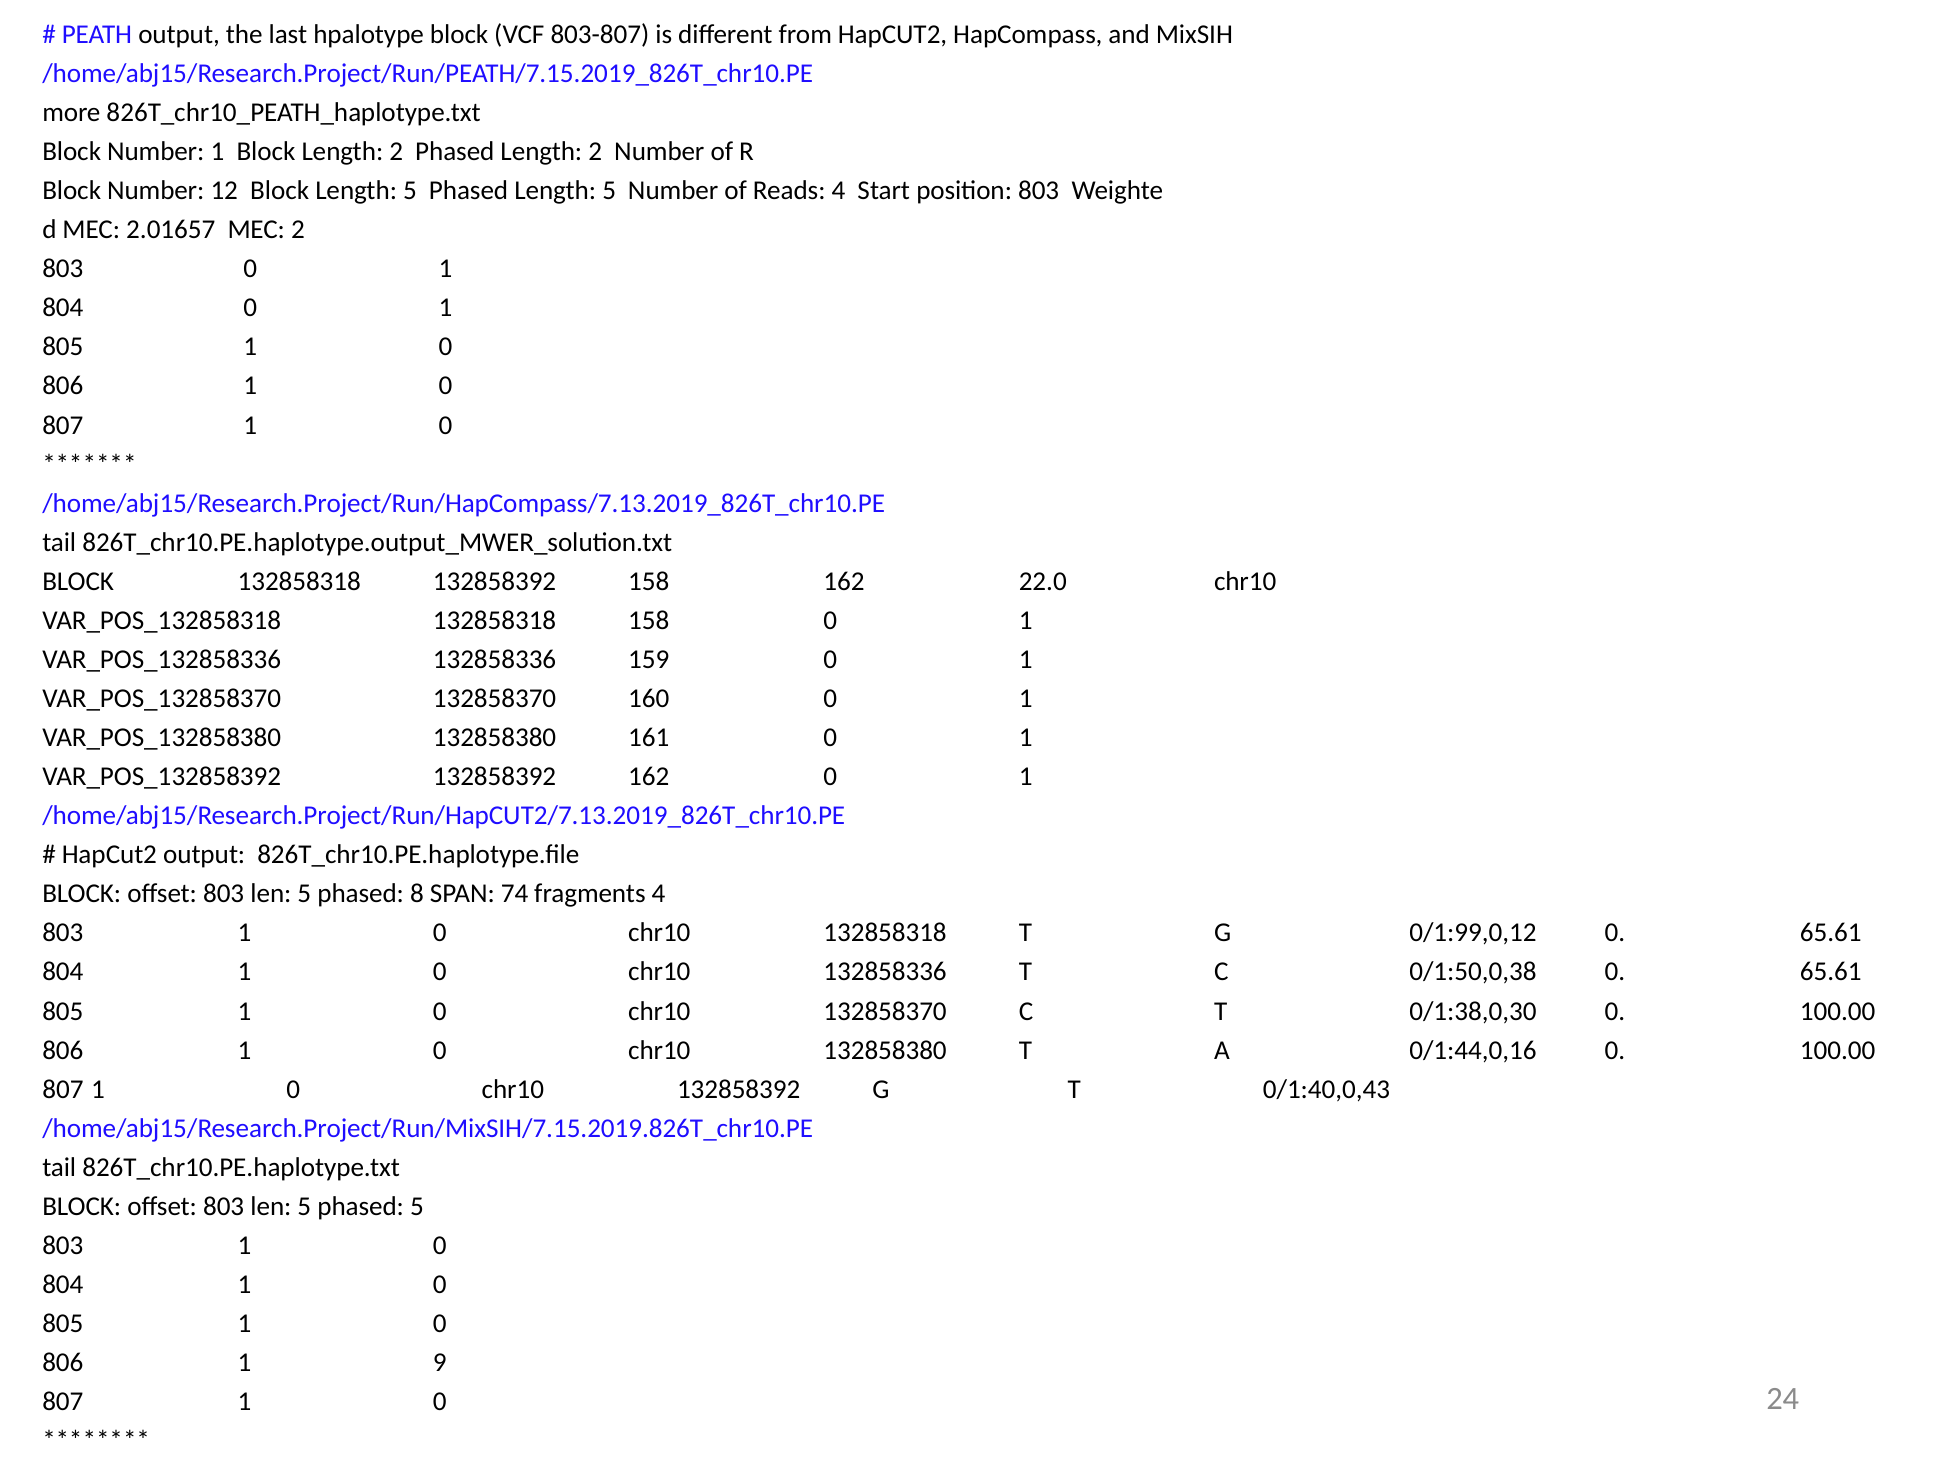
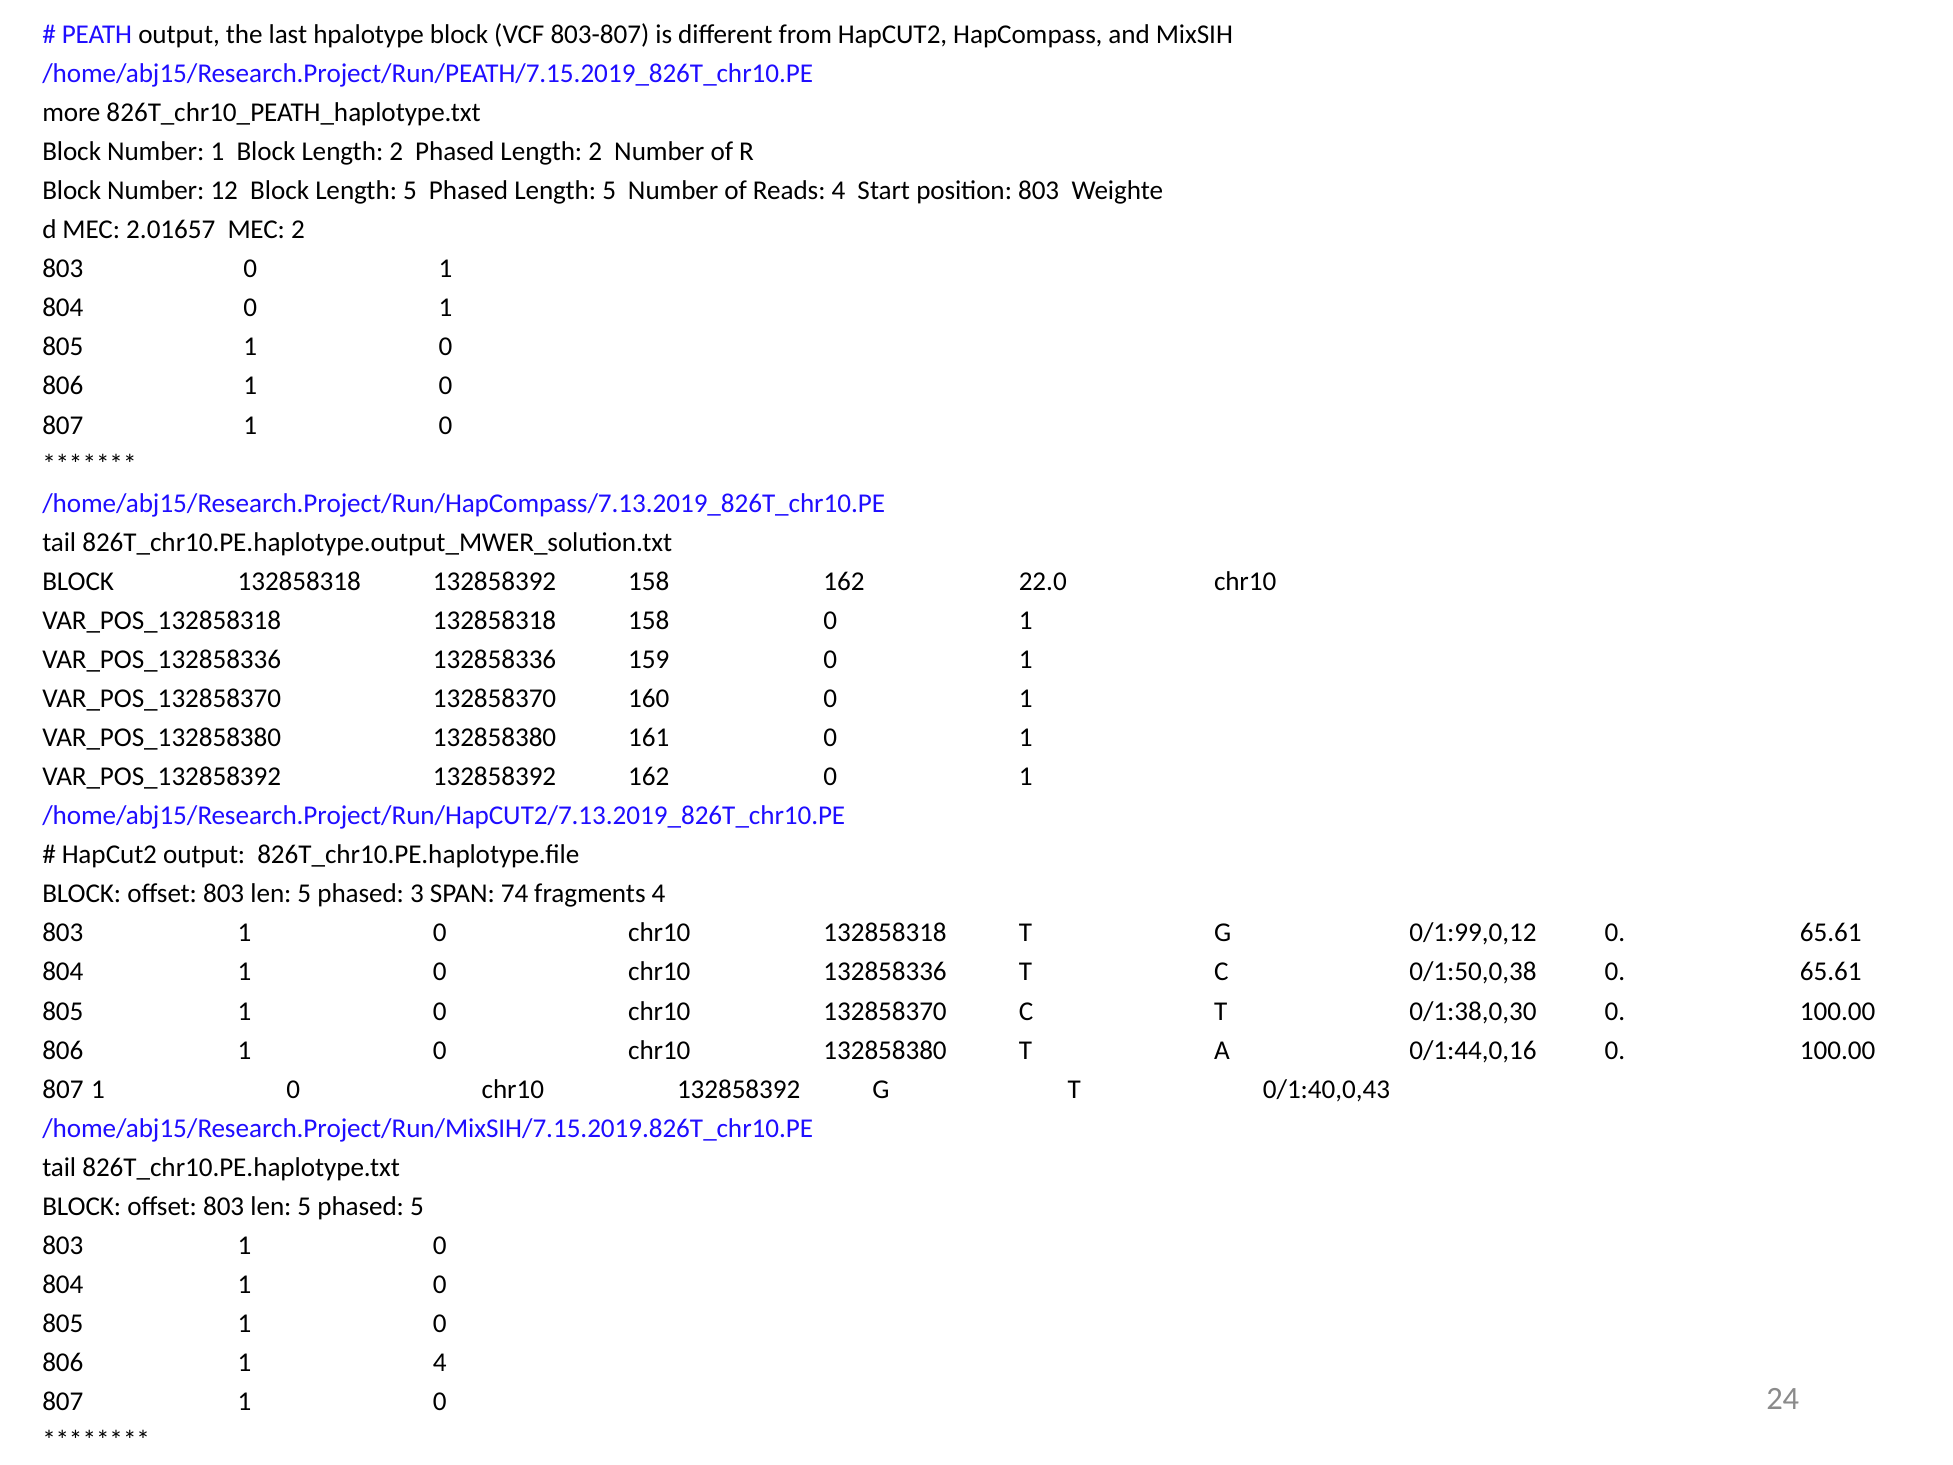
8: 8 -> 3 (417, 894)
1 9: 9 -> 4 (440, 1362)
